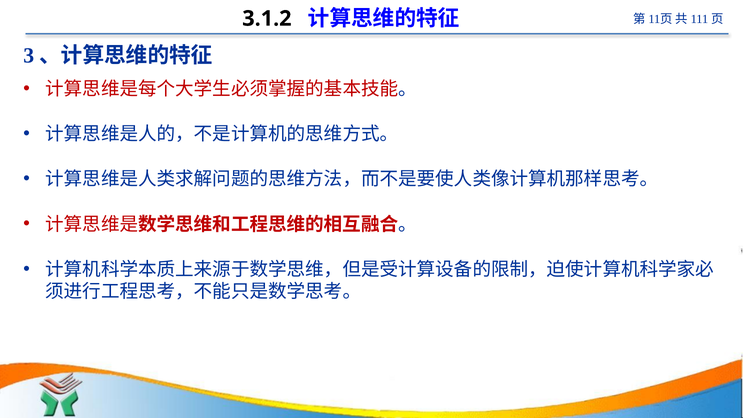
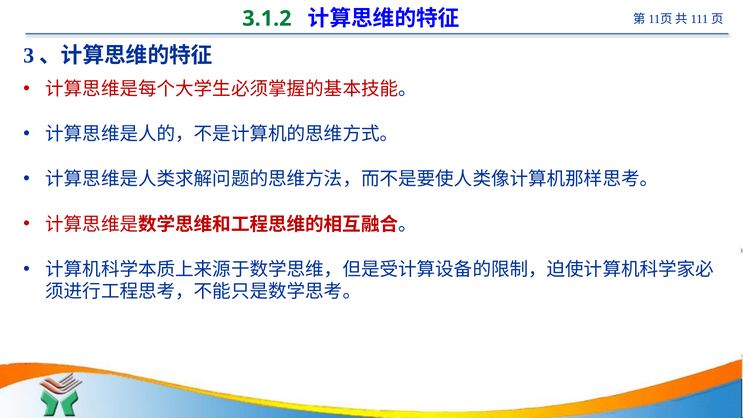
3.1.2 colour: black -> green (267, 19)
